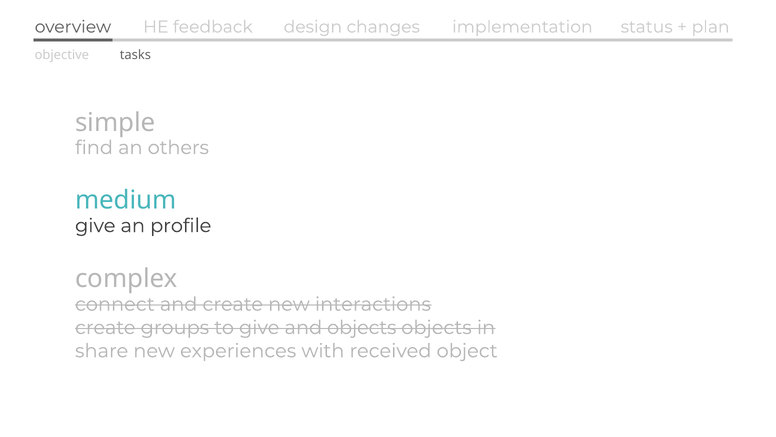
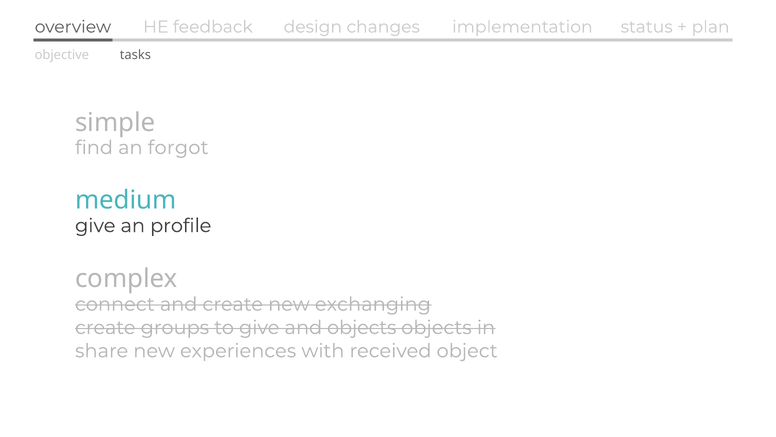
others: others -> forgot (178, 147)
interactions: interactions -> exchanging (373, 304)
